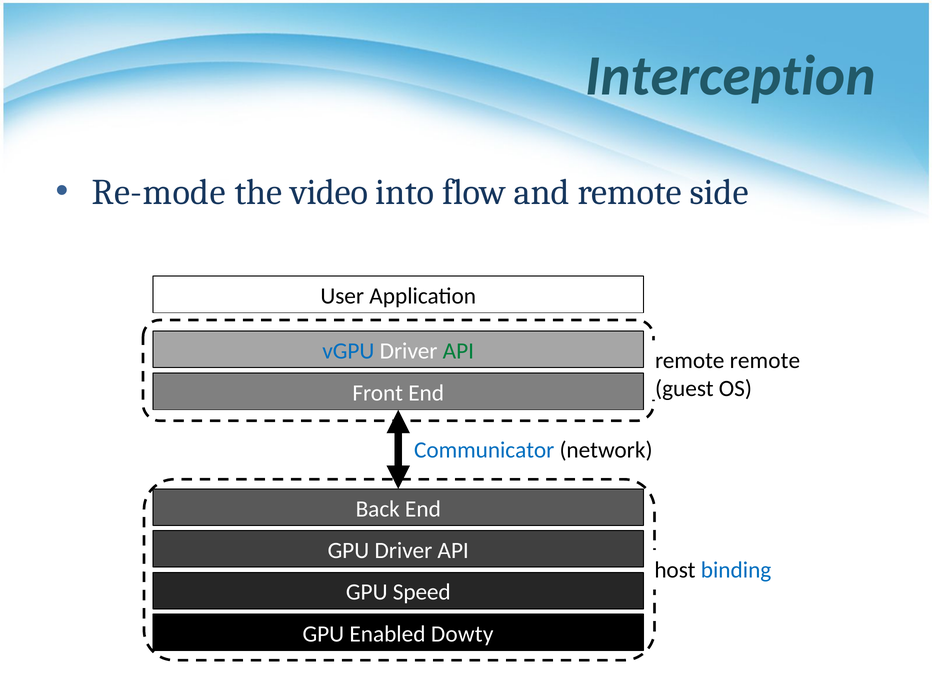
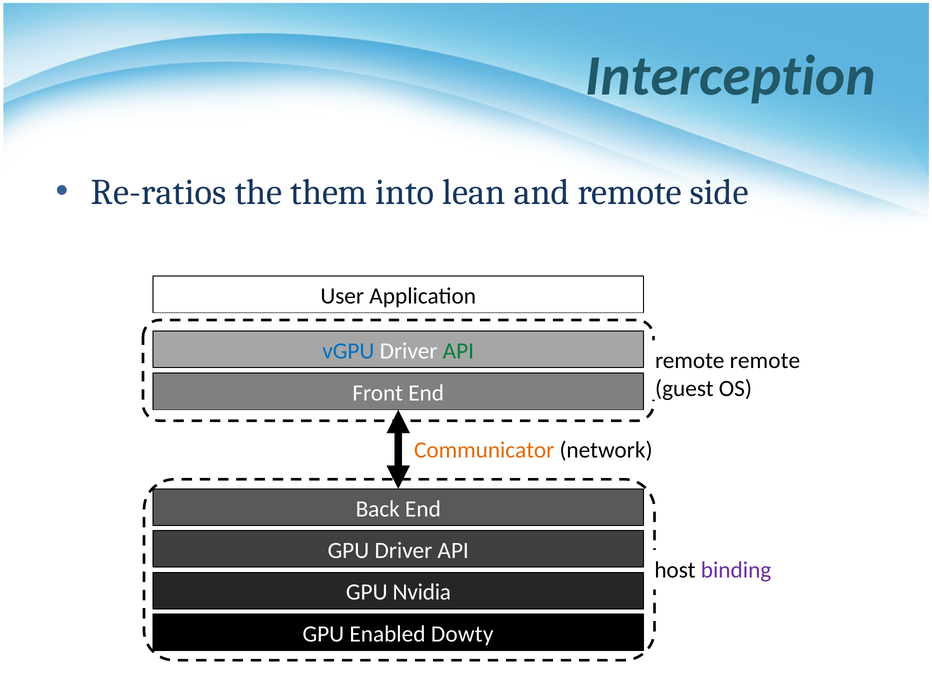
Re-mode: Re-mode -> Re-ratios (159, 192)
video: video -> them (329, 192)
flow: flow -> lean (474, 192)
Communicator colour: blue -> orange (484, 450)
binding colour: blue -> purple (736, 570)
Speed: Speed -> Nvidia (422, 592)
